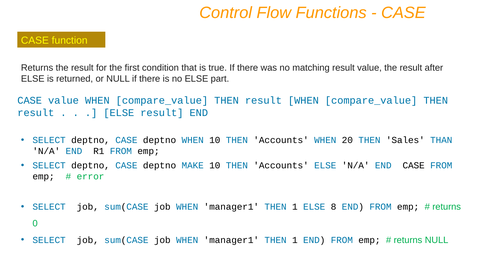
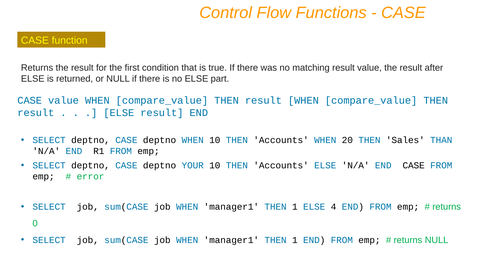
MAKE: MAKE -> YOUR (193, 166)
8: 8 -> 4 (334, 207)
